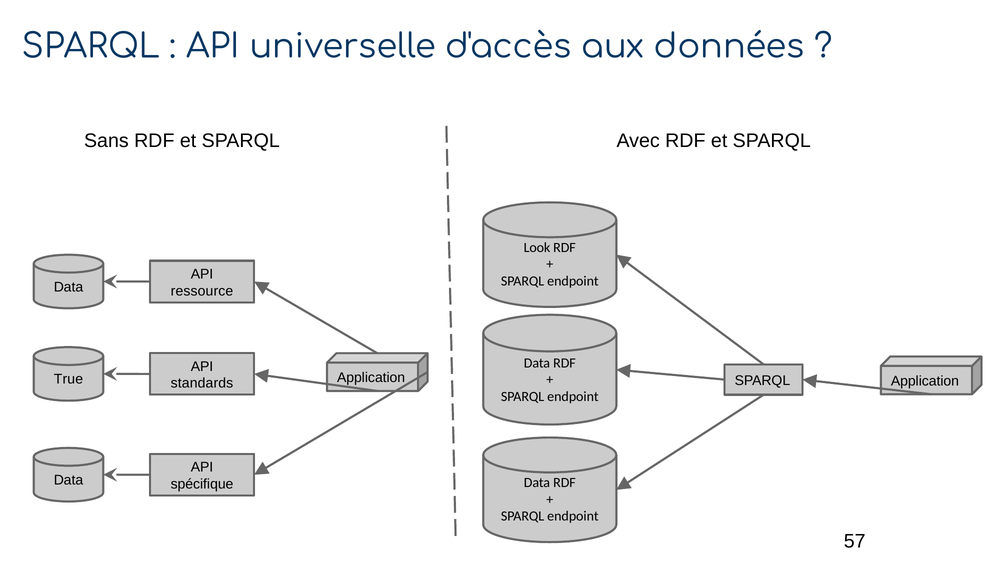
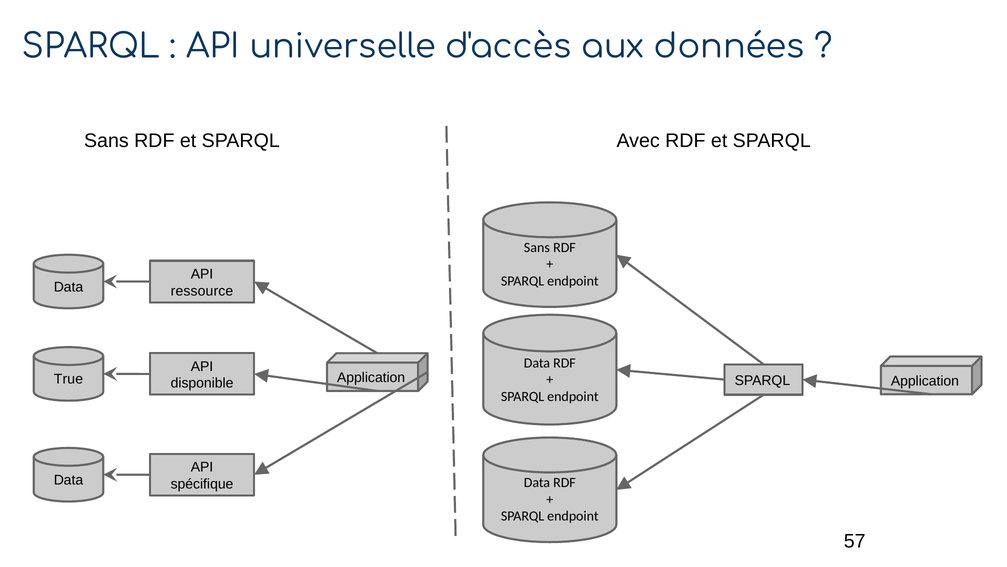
Look: Look -> Sans (537, 247)
standards: standards -> disponible (202, 383)
